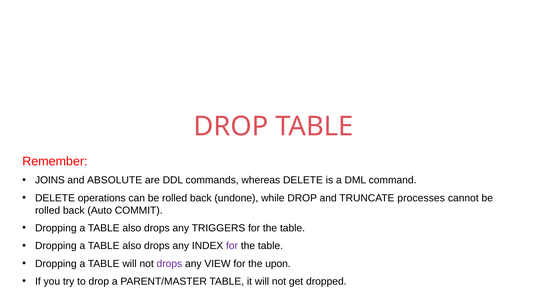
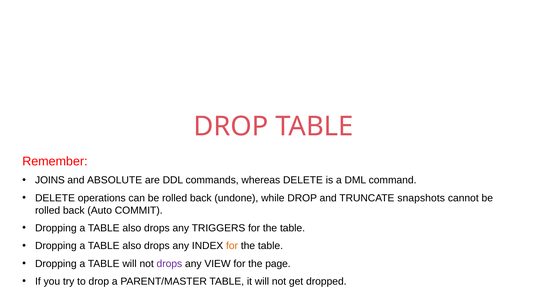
processes: processes -> snapshots (421, 198)
for colour: purple -> orange (232, 246)
upon: upon -> page (278, 263)
